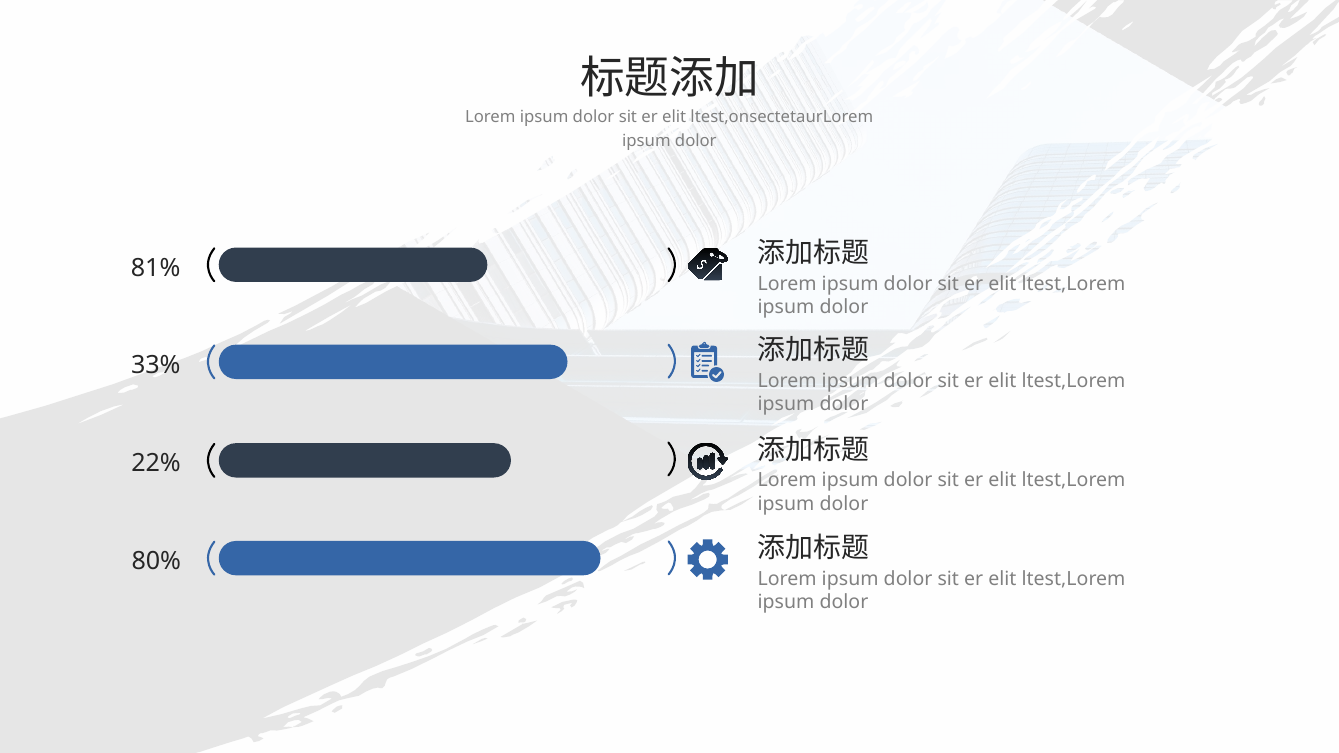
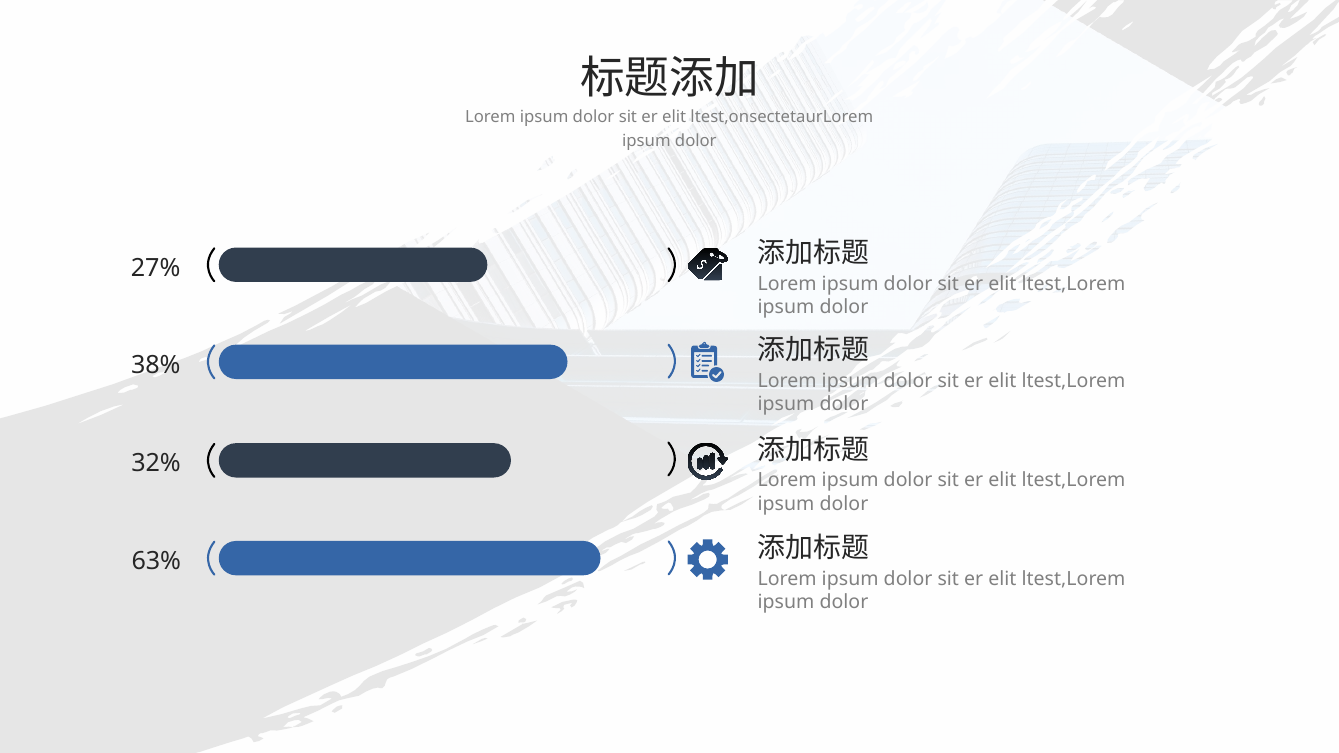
81%: 81% -> 27% (156, 268)
33%: 33% -> 38% (156, 365)
22%: 22% -> 32% (156, 463)
80%: 80% -> 63% (156, 561)
